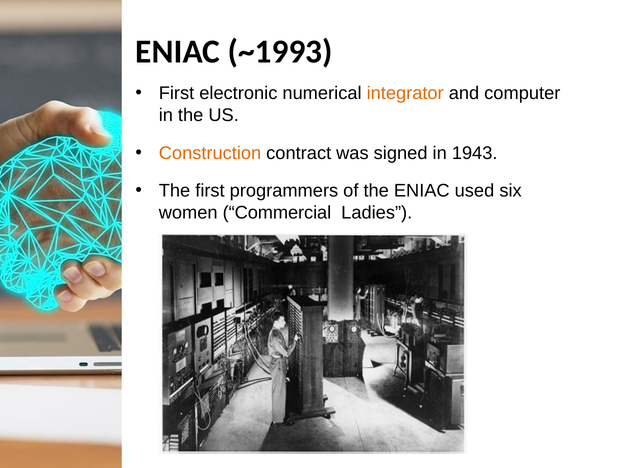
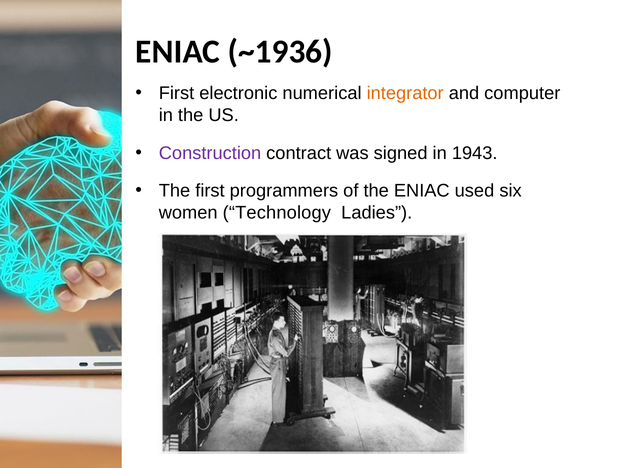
~1993: ~1993 -> ~1936 (280, 52)
Construction colour: orange -> purple (210, 153)
Commercial: Commercial -> Technology (277, 212)
